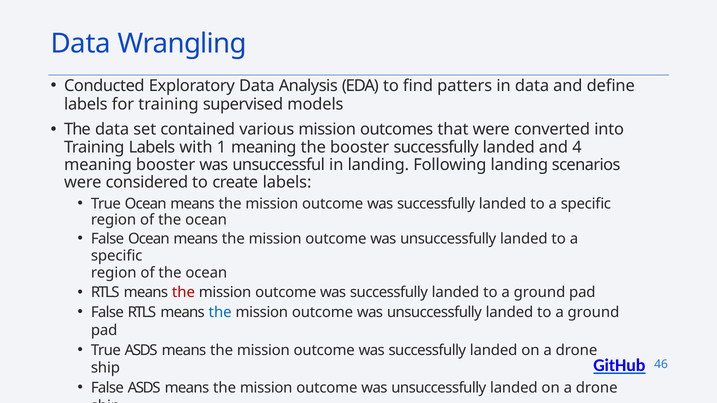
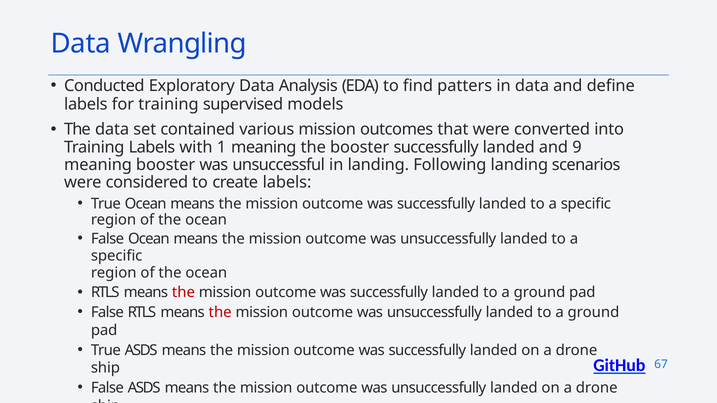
4: 4 -> 9 (577, 147)
the colour: blue -> red (220, 313)
46: 46 -> 67 (661, 364)
